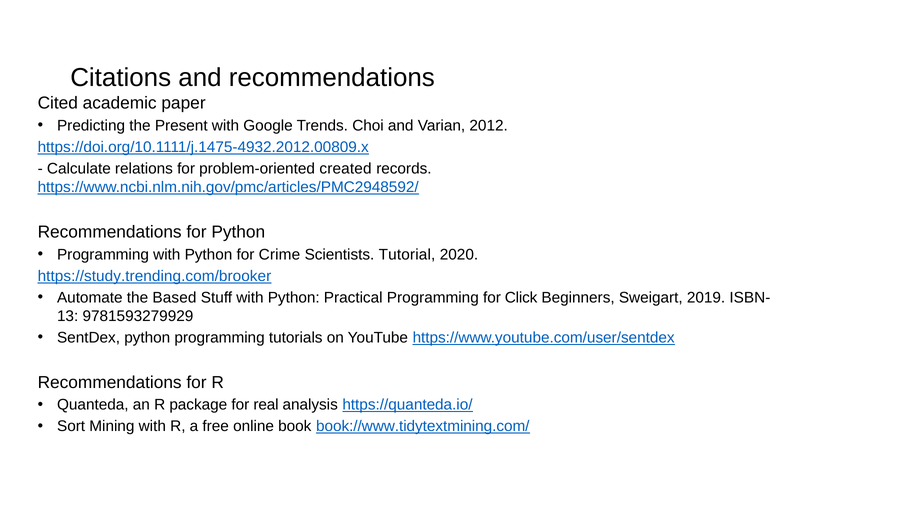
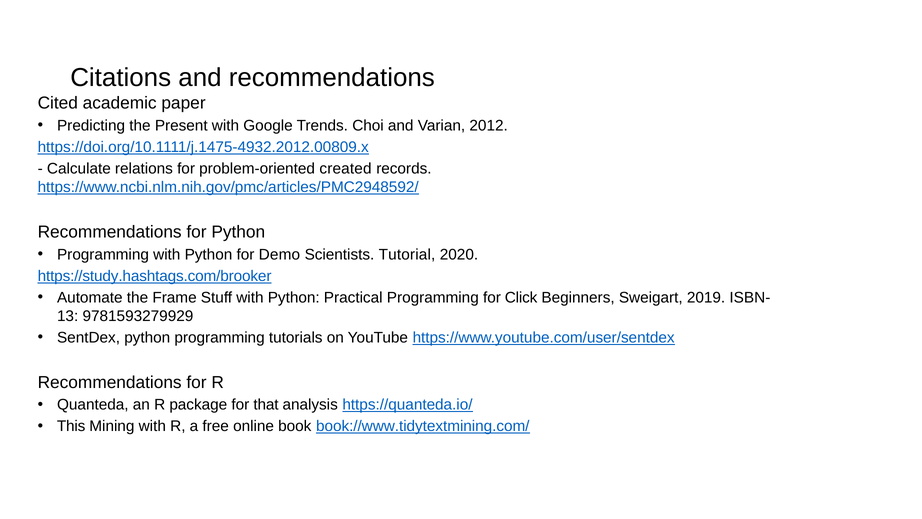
Crime: Crime -> Demo (279, 254)
https://study.trending.com/brooker: https://study.trending.com/brooker -> https://study.hashtags.com/brooker (155, 276)
Based: Based -> Frame (175, 297)
real: real -> that (266, 405)
Sort: Sort -> This (71, 426)
